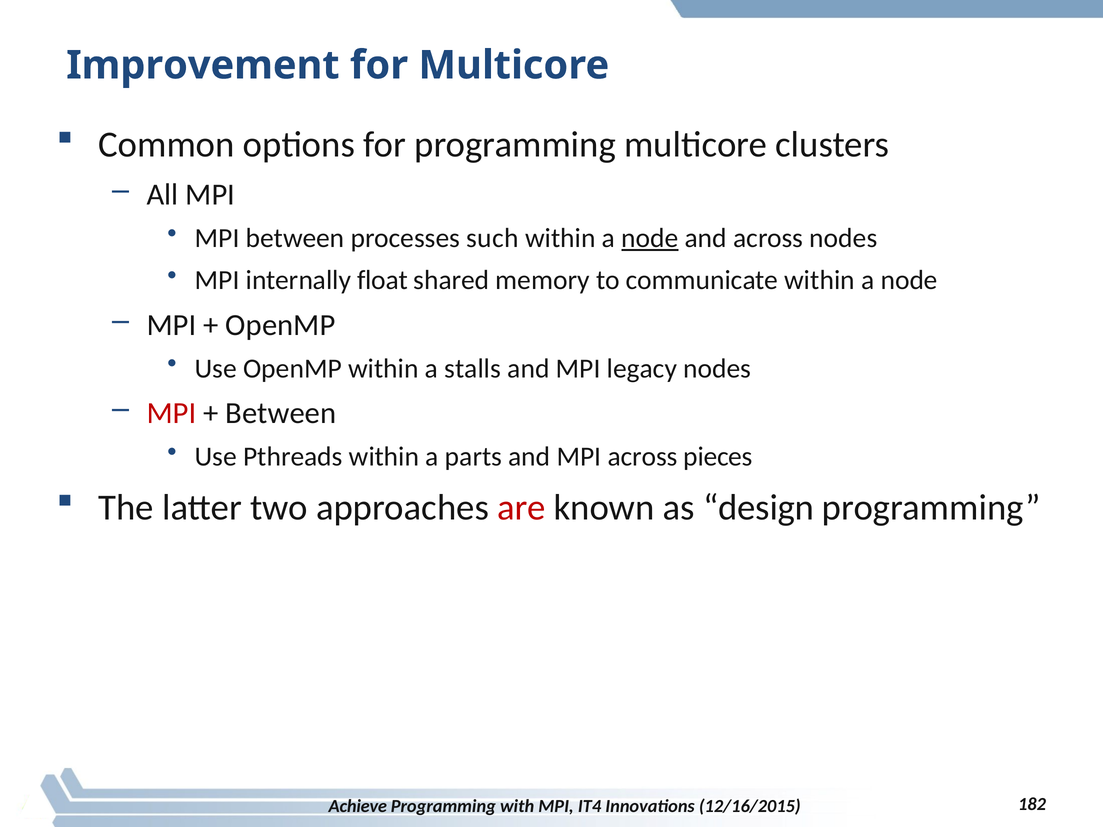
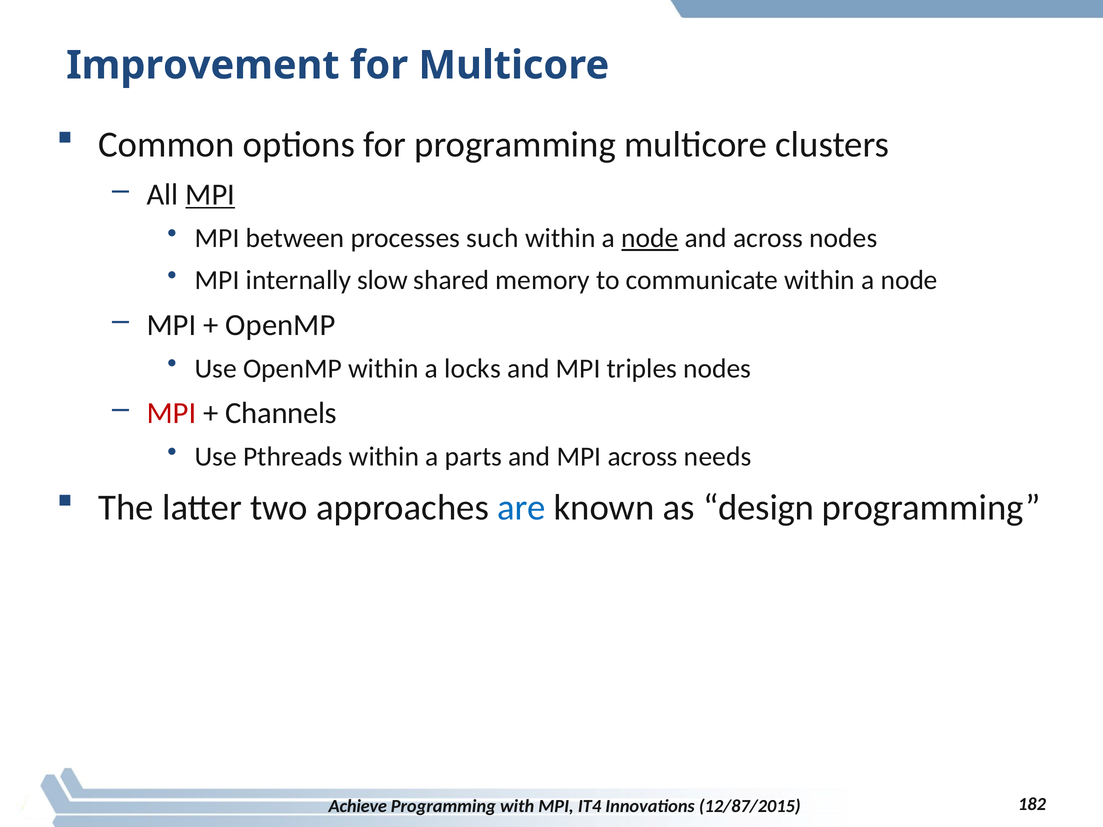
MPI underline: none -> present (210, 195)
float: float -> slow (383, 280)
stalls: stalls -> locks (473, 369)
legacy: legacy -> triples (642, 369)
Between: Between -> Channels (281, 413)
pieces: pieces -> needs (718, 457)
are colour: red -> blue (522, 508)
12/16/2015: 12/16/2015 -> 12/87/2015 (750, 806)
